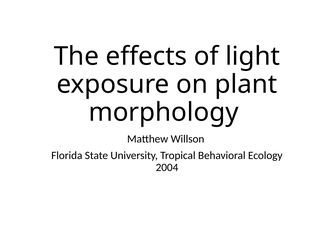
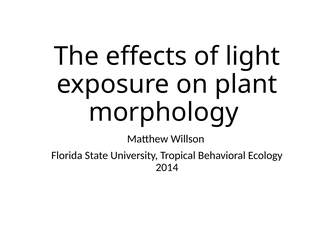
2004: 2004 -> 2014 (167, 168)
